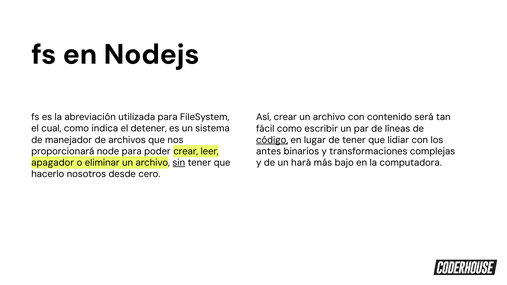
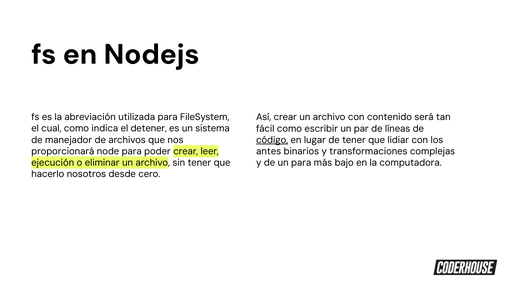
apagador: apagador -> ejecución (53, 163)
sin underline: present -> none (179, 163)
un hará: hará -> para (301, 163)
